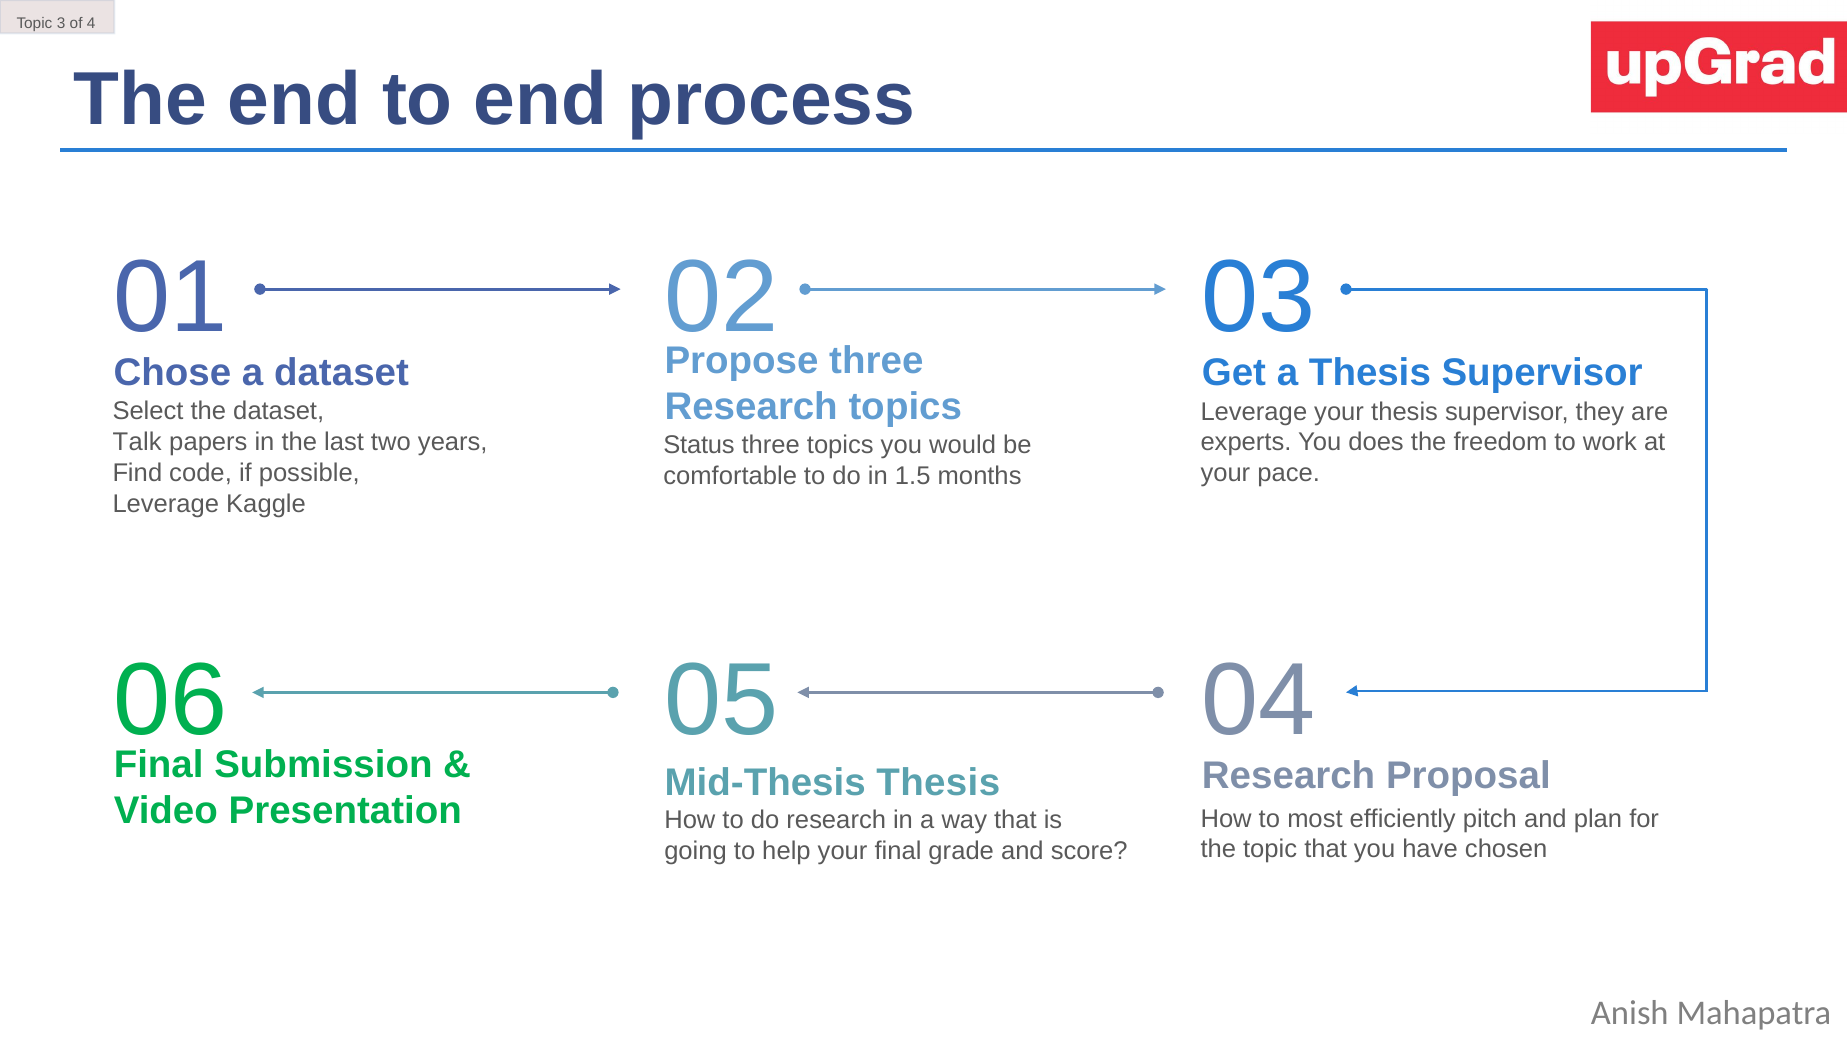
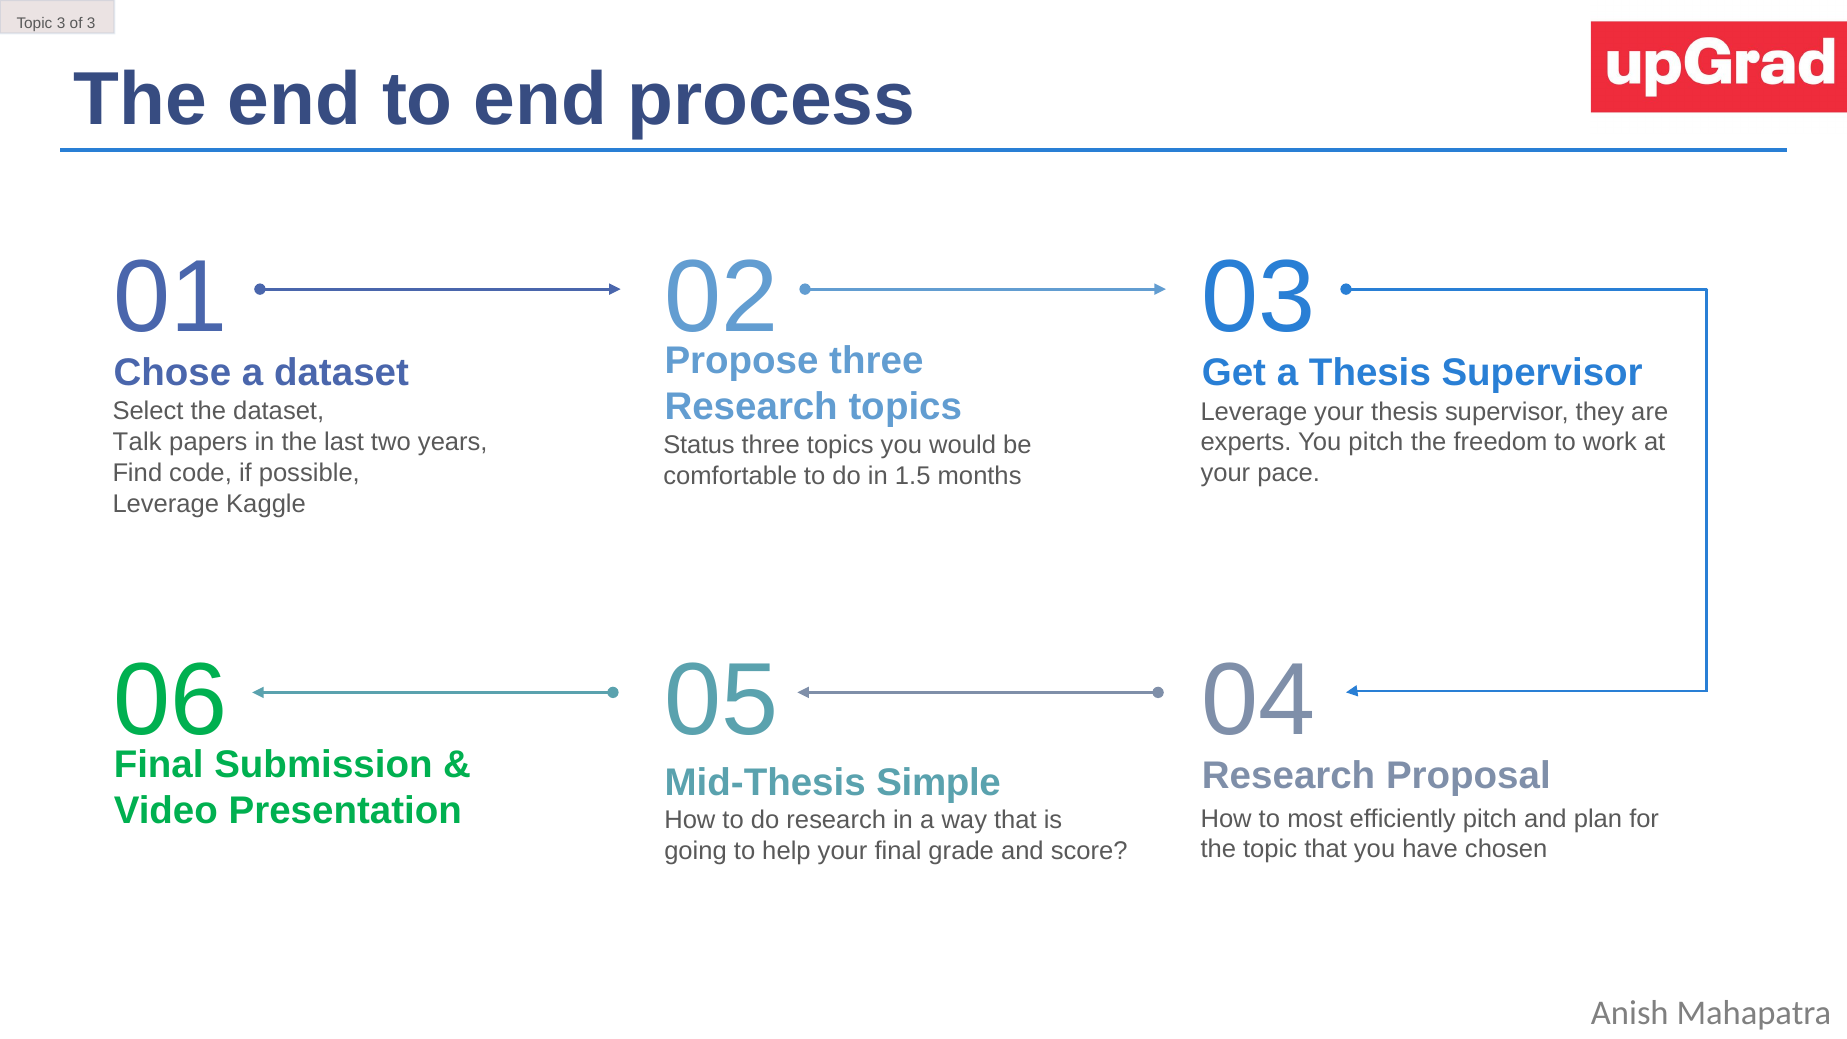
of 4: 4 -> 3 (91, 23)
You does: does -> pitch (1376, 442)
Mid-Thesis Thesis: Thesis -> Simple (939, 783)
